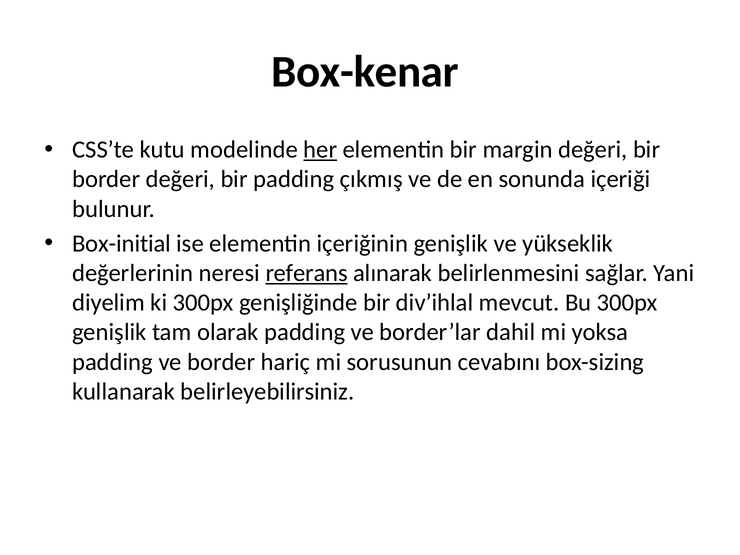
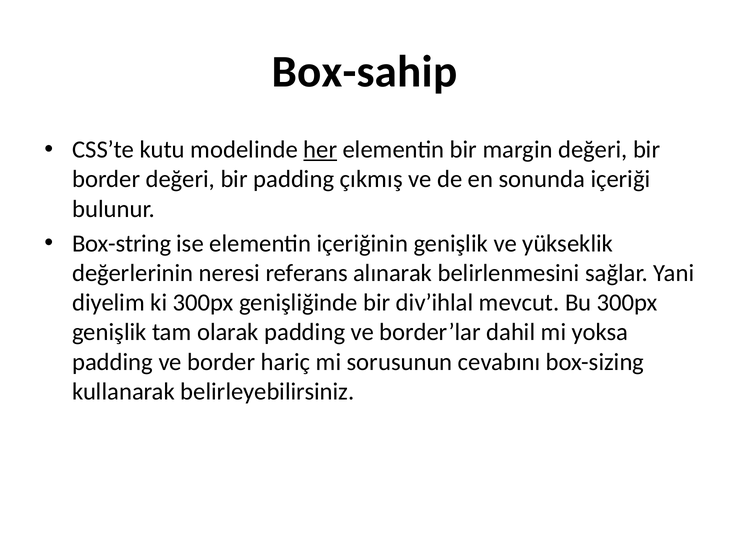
Box-kenar: Box-kenar -> Box-sahip (365, 72)
Box-initial: Box-initial -> Box-string (122, 243)
referans underline: present -> none (307, 273)
